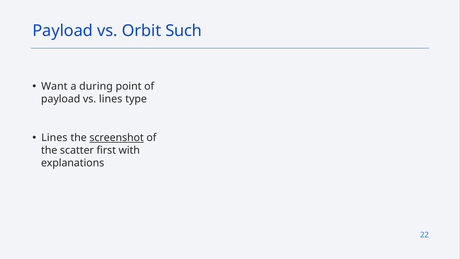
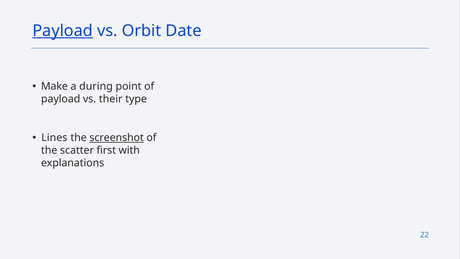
Payload underline: none -> present (63, 31)
Such: Such -> Date (184, 31)
Want: Want -> Make (54, 86)
vs lines: lines -> their (111, 99)
